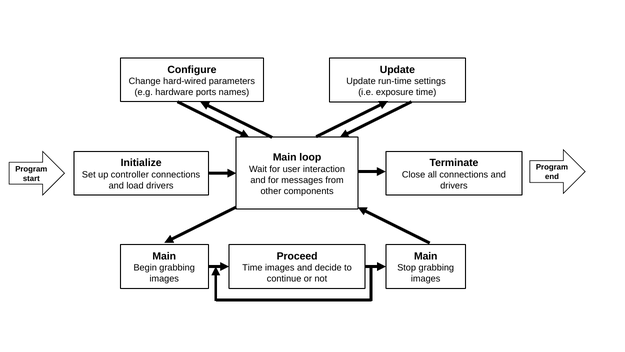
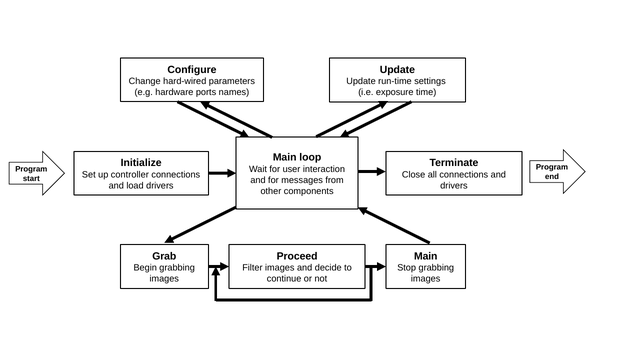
Main: Main -> Grab (164, 256)
Time: Time -> Filter (252, 268)
